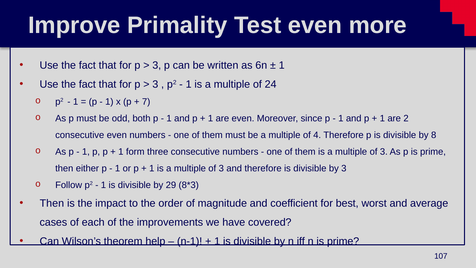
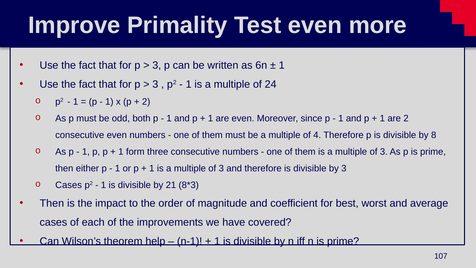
7: 7 -> 2 (146, 102)
Follow: Follow -> Cases (69, 185)
29: 29 -> 21 (171, 185)
